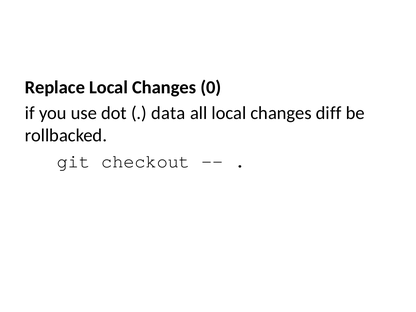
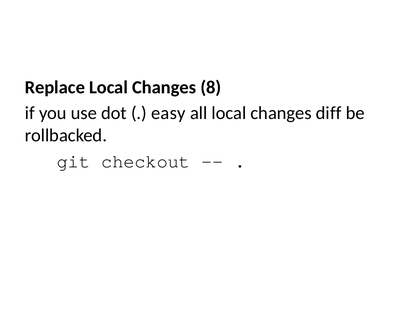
0: 0 -> 8 (211, 87)
data: data -> easy (168, 113)
